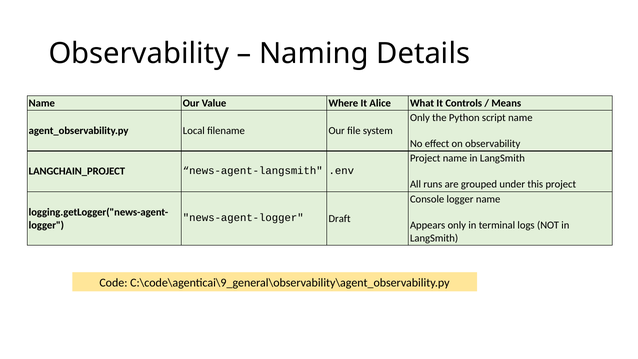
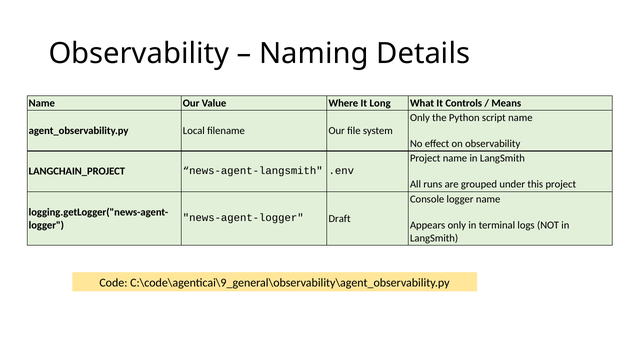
Alice: Alice -> Long (380, 103)
